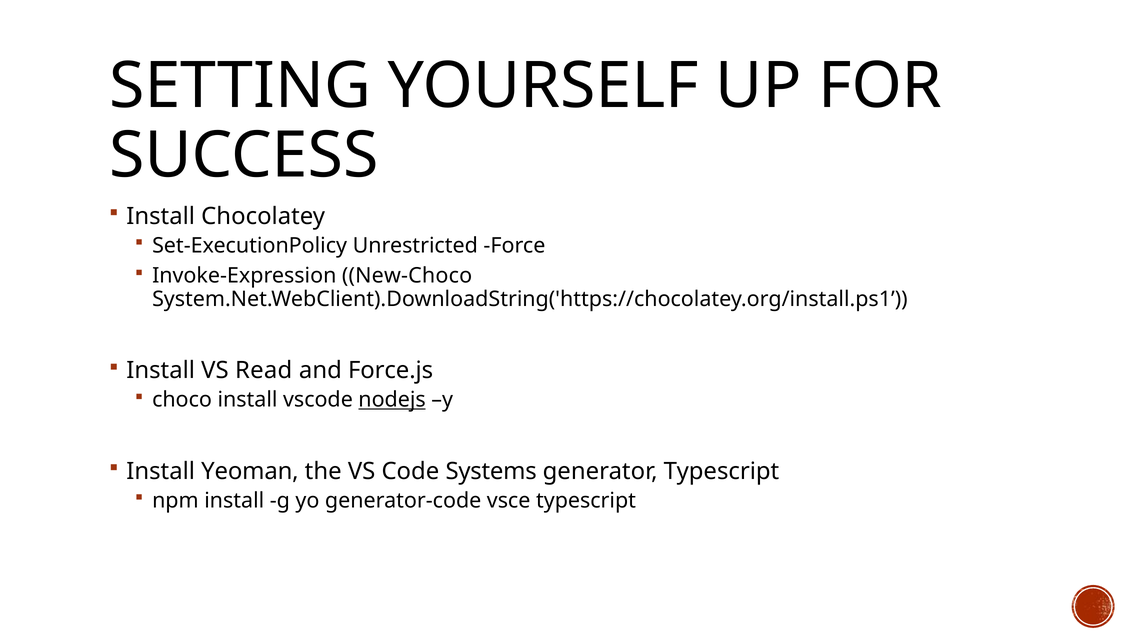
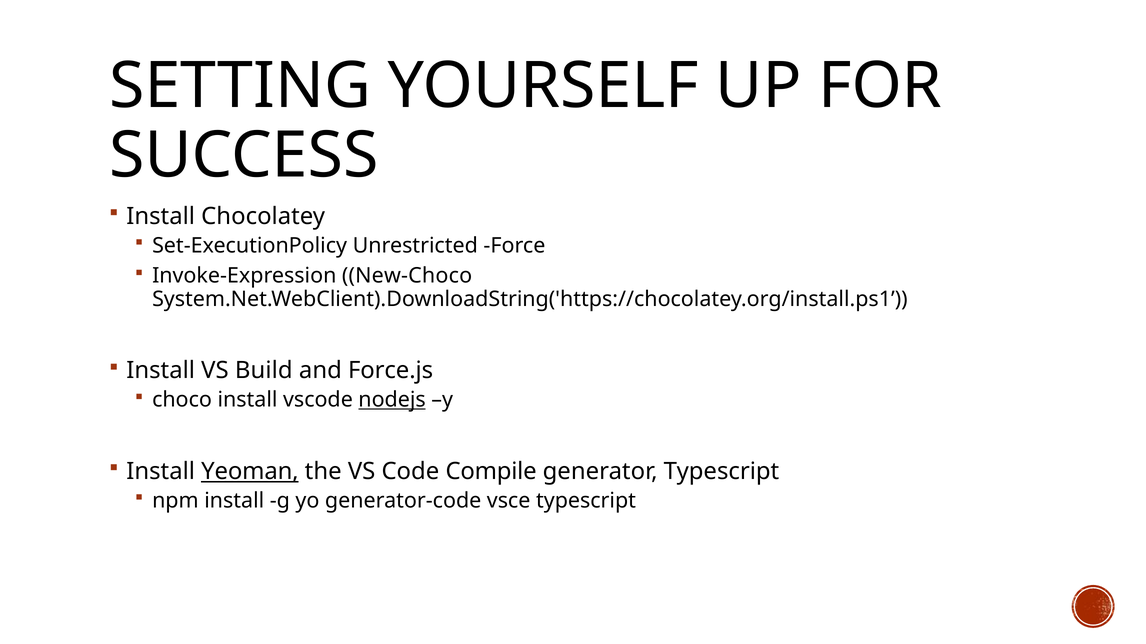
Read: Read -> Build (264, 371)
Yeoman underline: none -> present (250, 472)
Systems: Systems -> Compile (491, 472)
